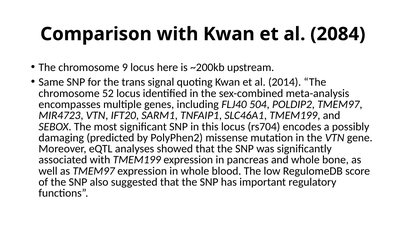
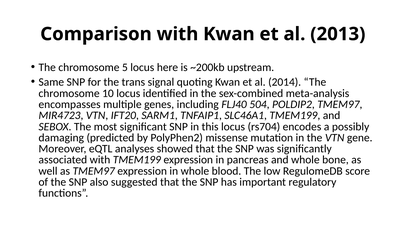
2084: 2084 -> 2013 (338, 34)
9: 9 -> 5 (125, 67)
52: 52 -> 10 (108, 93)
